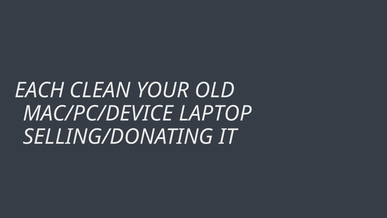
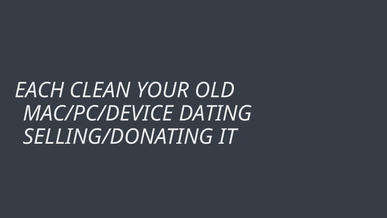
LAPTOP: LAPTOP -> DATING (215, 113)
